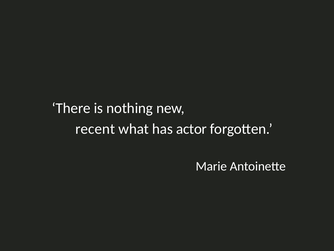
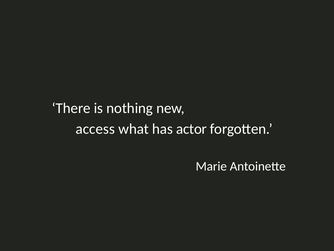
recent: recent -> access (95, 129)
